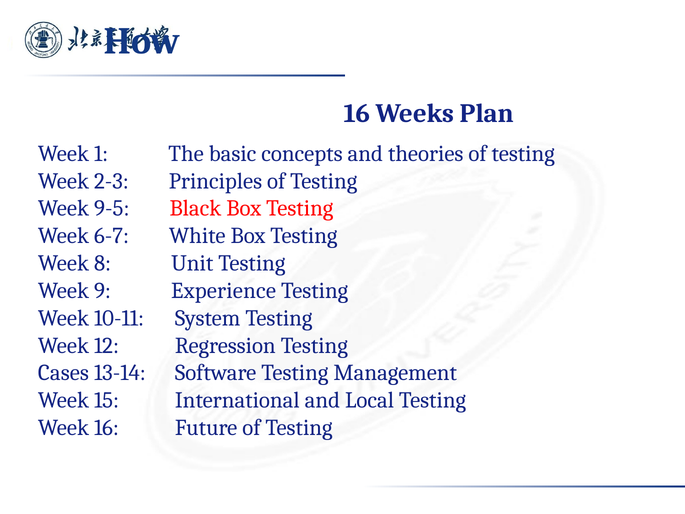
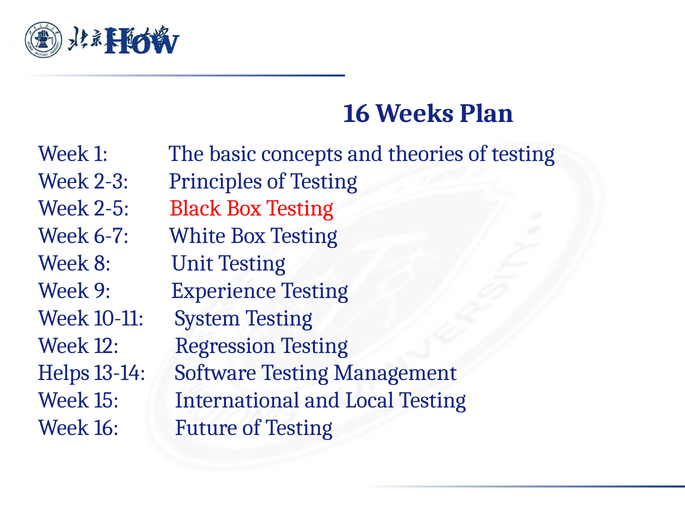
9-5: 9-5 -> 2-5 (112, 208)
Cases: Cases -> Helps (64, 373)
